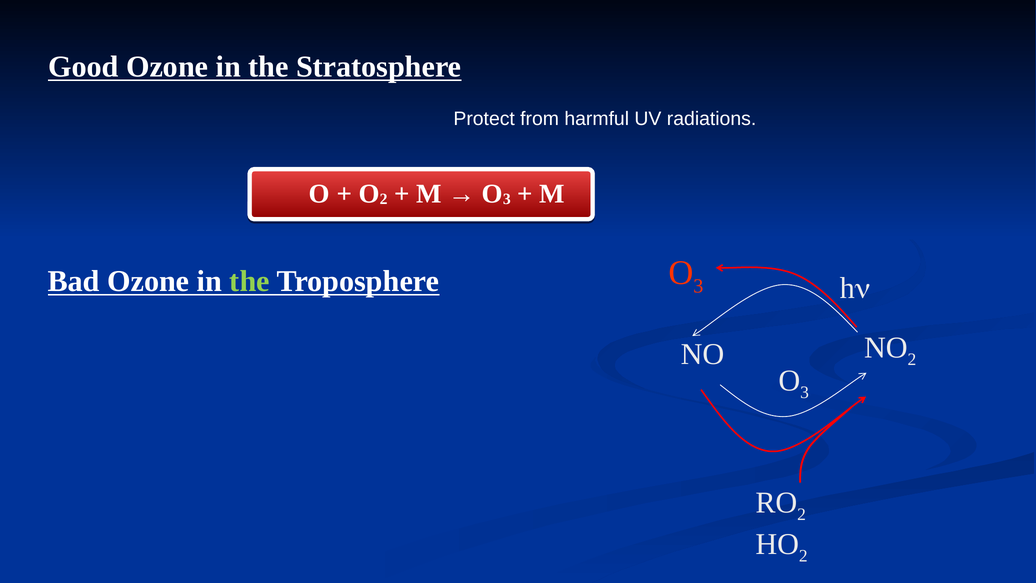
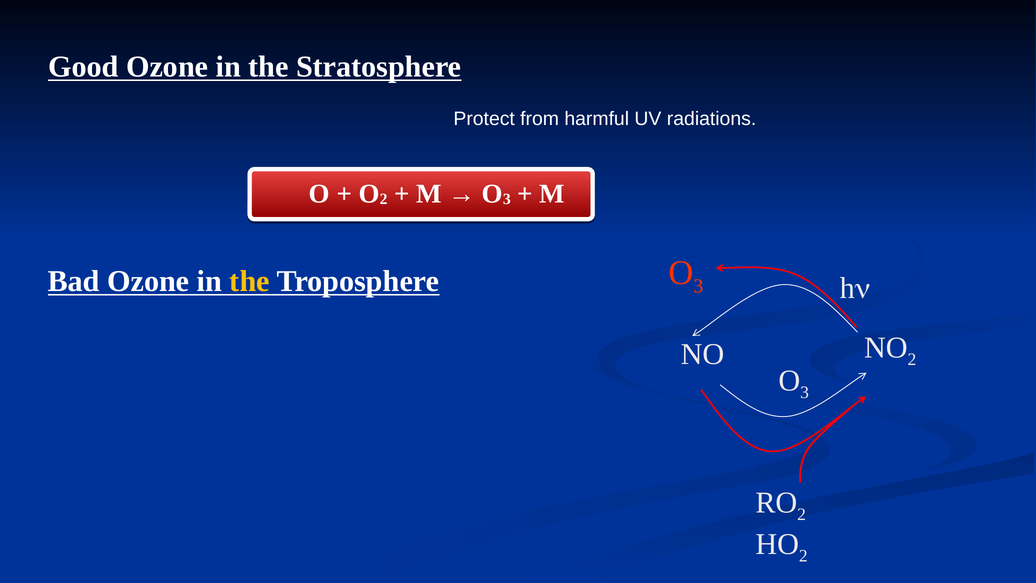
the colour: light green -> yellow (250, 281)
